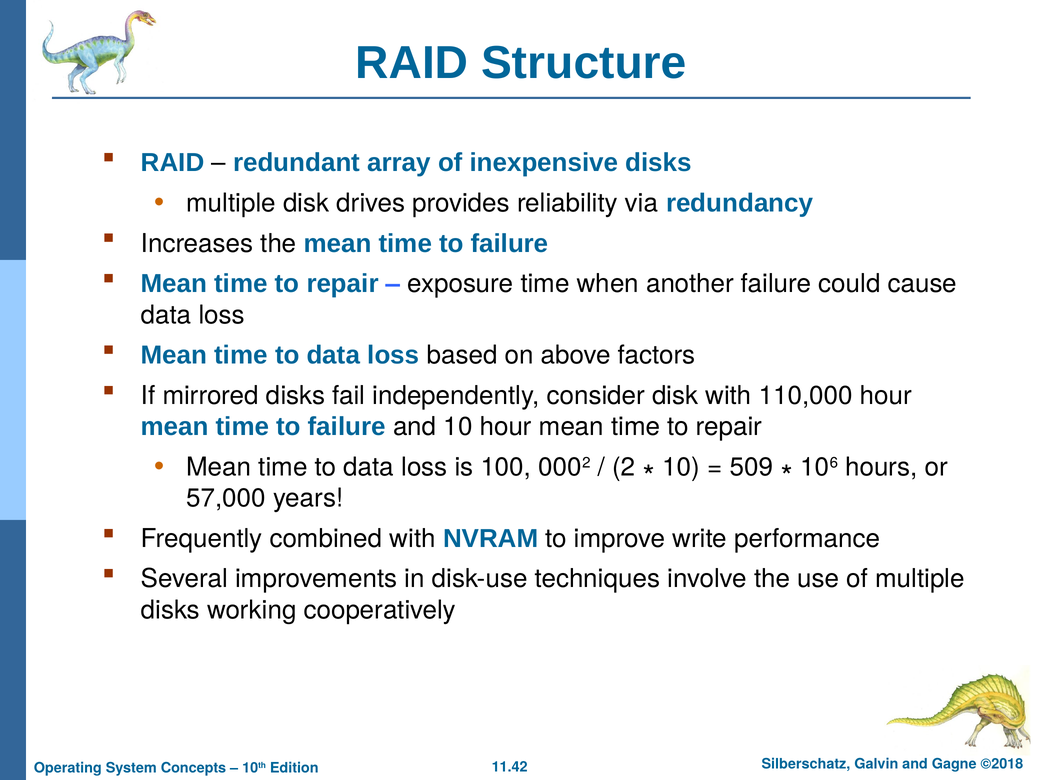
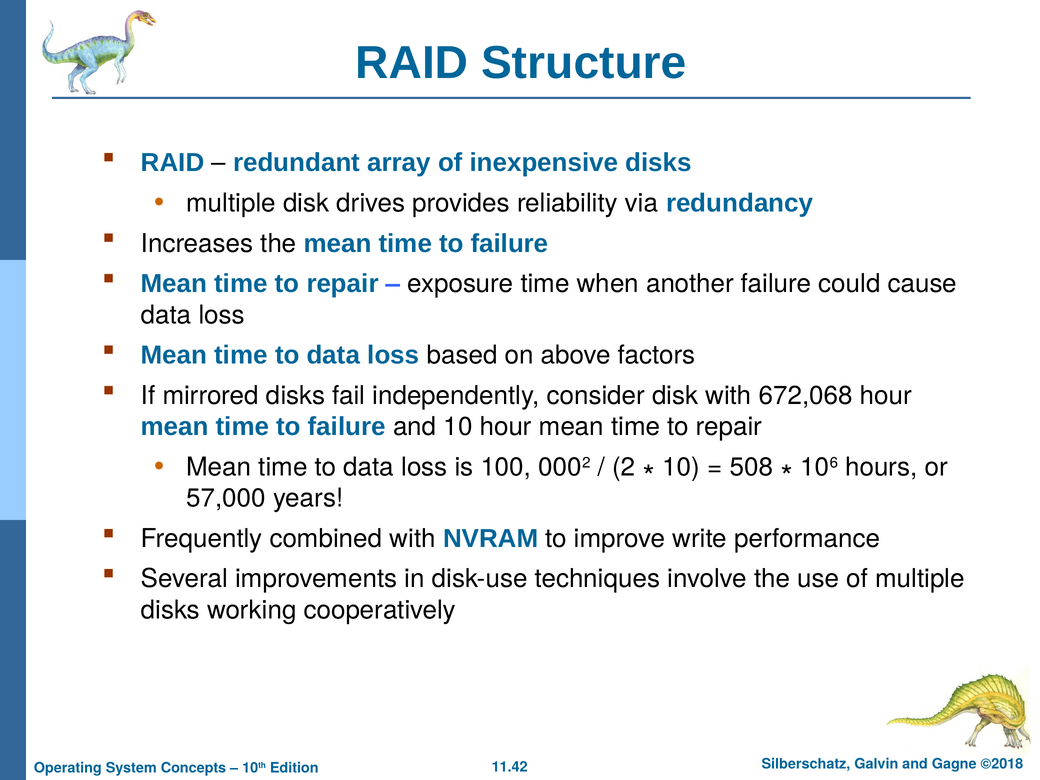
110,000: 110,000 -> 672,068 (806, 396)
509: 509 -> 508 (751, 467)
